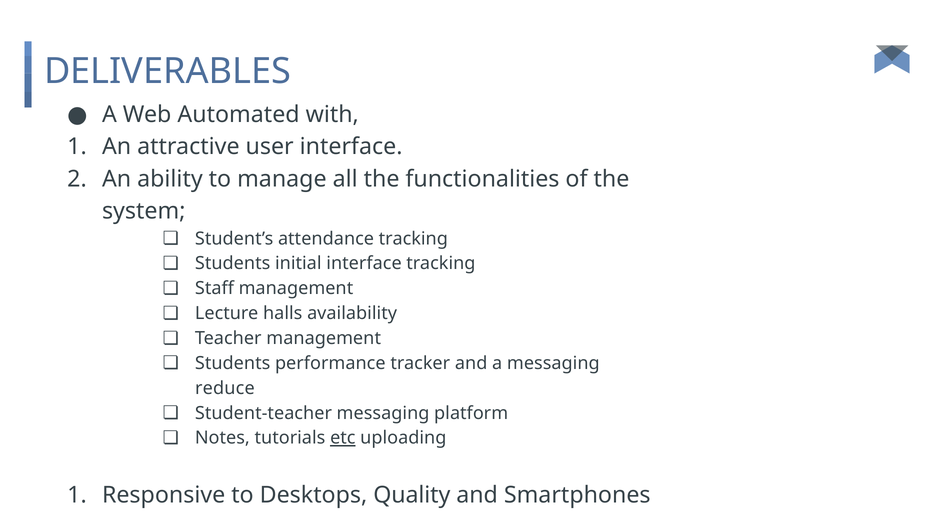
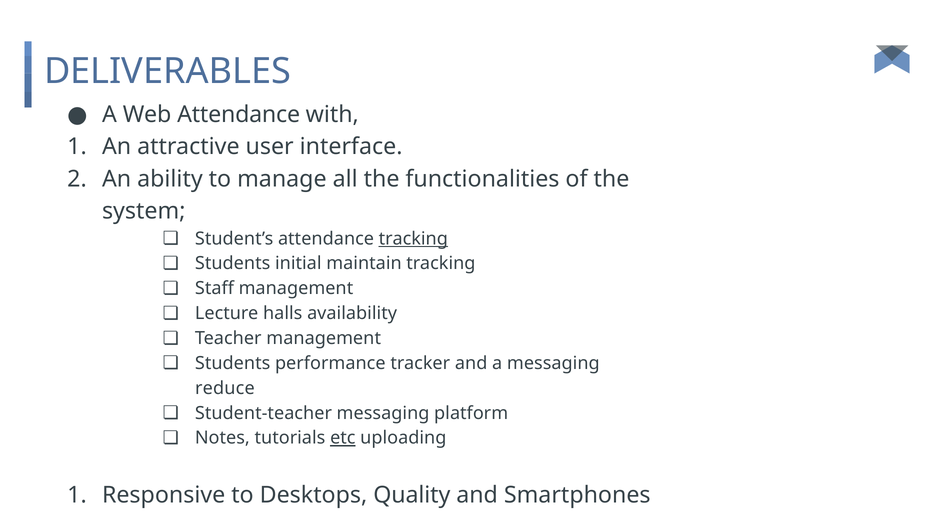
Web Automated: Automated -> Attendance (239, 115)
tracking underline: none -> present (413, 238)
initial interface: interface -> maintain (364, 263)
